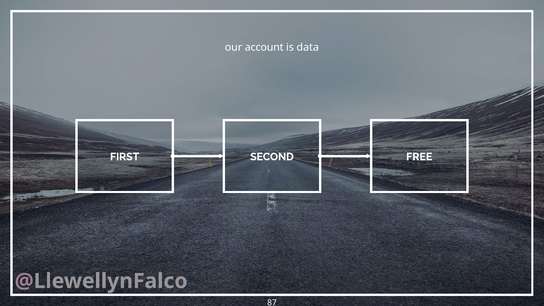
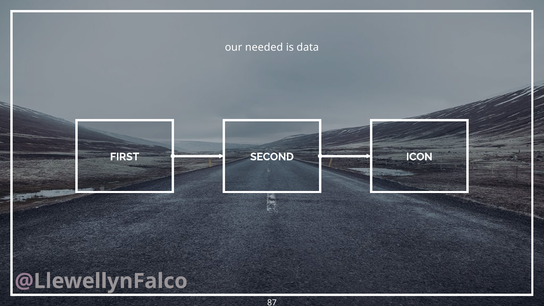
account: account -> needed (264, 47)
FREE: FREE -> ICON (419, 157)
